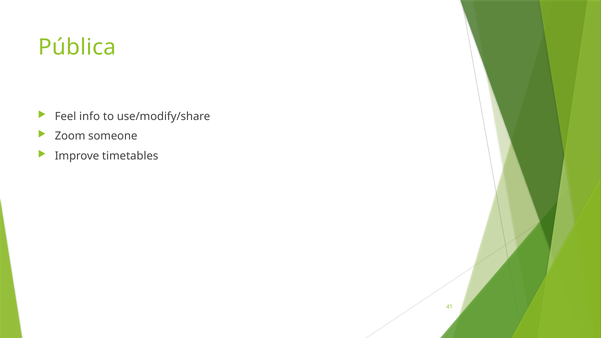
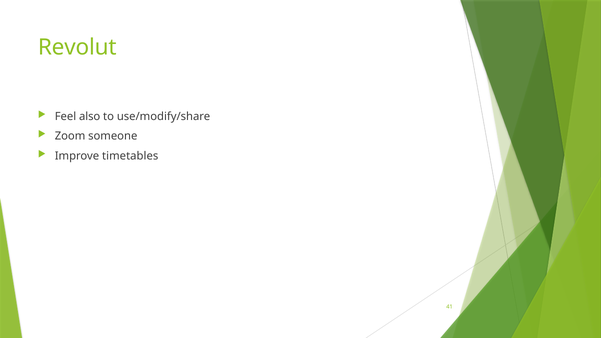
Pública: Pública -> Revolut (77, 47)
info: info -> also (90, 116)
